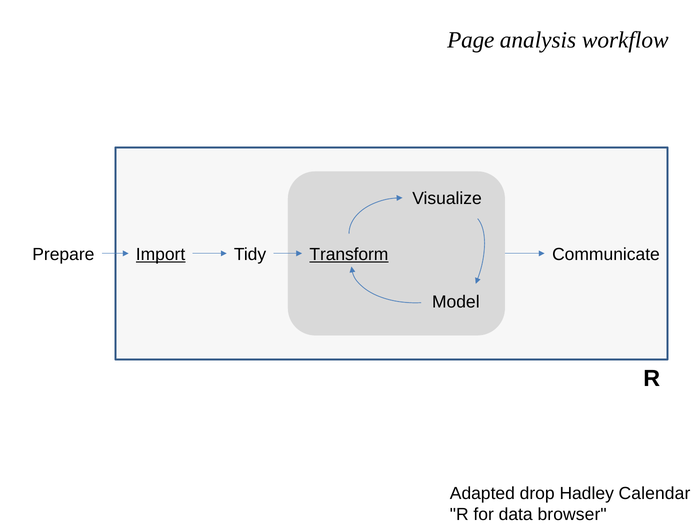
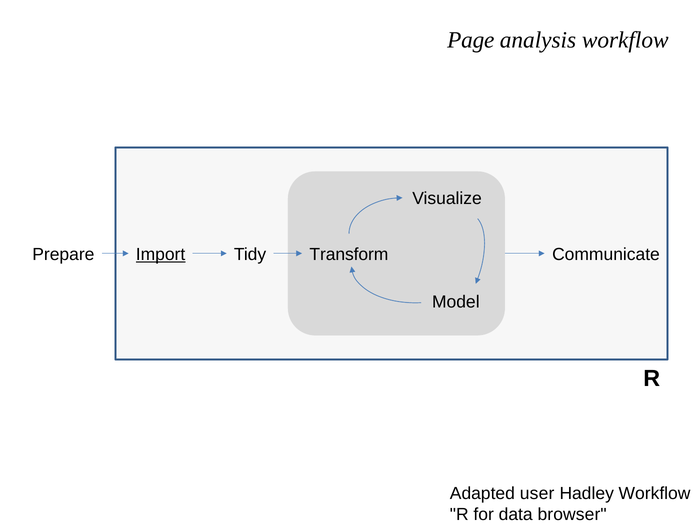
Transform underline: present -> none (349, 254)
drop: drop -> user (537, 493)
Hadley Calendar: Calendar -> Workflow (655, 493)
